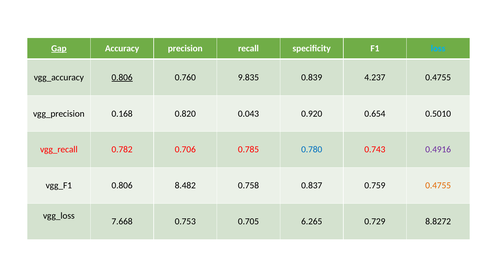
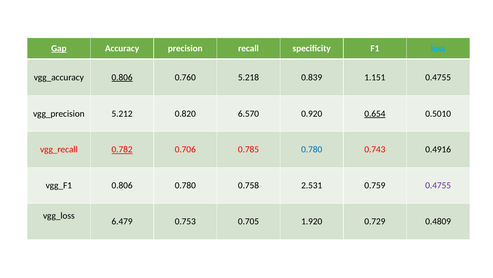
9.835: 9.835 -> 5.218 (248, 77)
4.237: 4.237 -> 1.151 (375, 77)
0.168: 0.168 -> 5.212 (122, 113)
0.043: 0.043 -> 6.570 (248, 113)
0.654 underline: none -> present (375, 113)
0.782 underline: none -> present (122, 149)
0.4916 colour: purple -> black (438, 149)
0.806 8.482: 8.482 -> 0.780 (185, 185)
0.837: 0.837 -> 2.531 (312, 185)
0.4755 colour: orange -> purple (438, 185)
7.668: 7.668 -> 6.479 (122, 221)
6.265: 6.265 -> 1.920 (312, 221)
8.8272: 8.8272 -> 0.4809 (438, 221)
